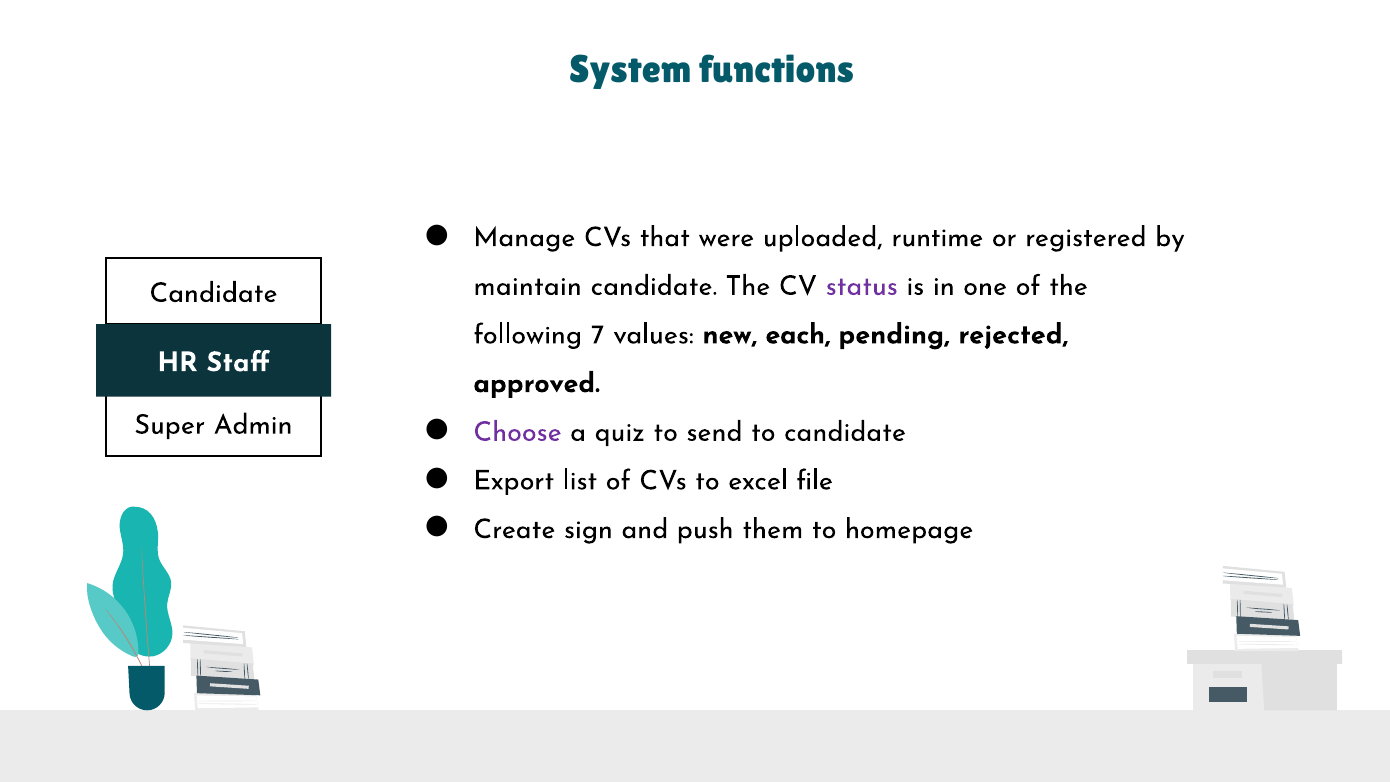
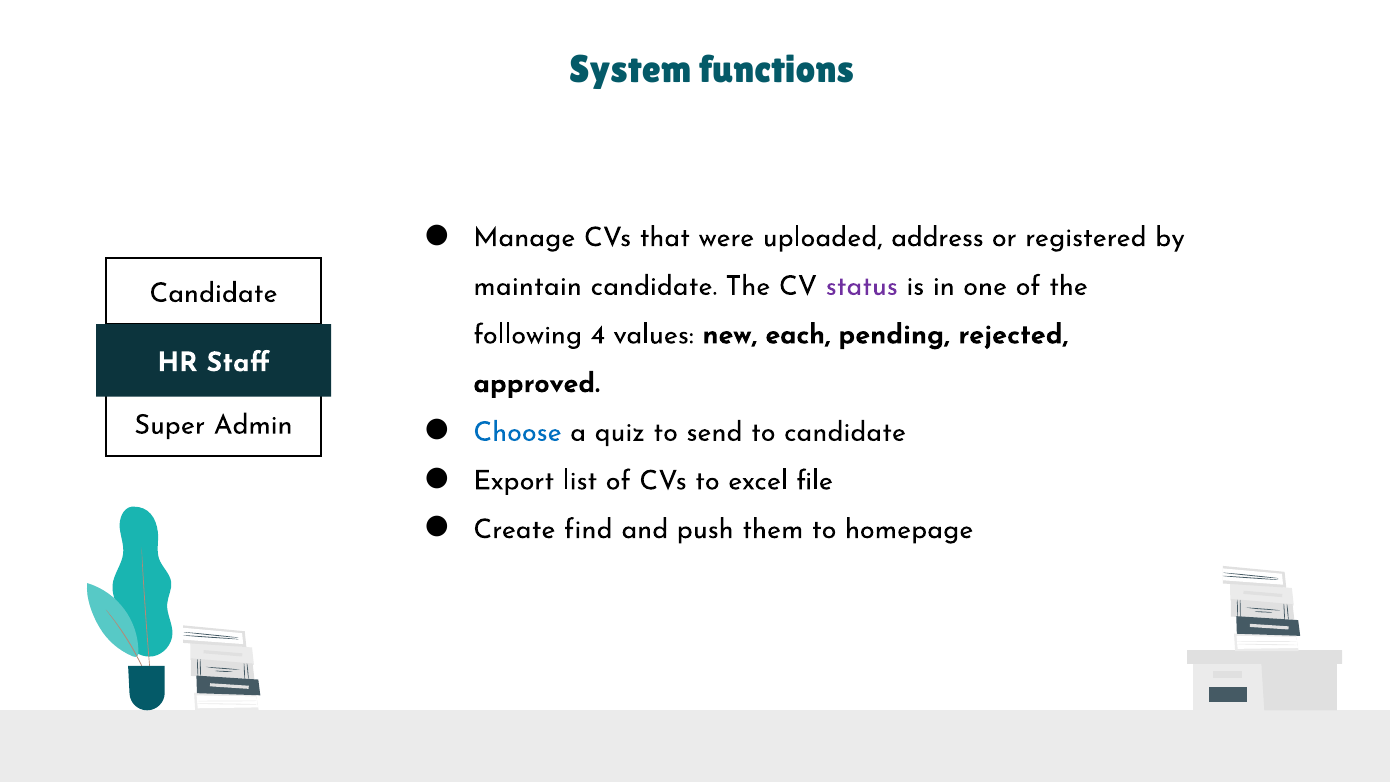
runtime: runtime -> address (937, 237)
7: 7 -> 4 (598, 334)
Choose colour: purple -> blue (518, 432)
sign: sign -> find (588, 529)
